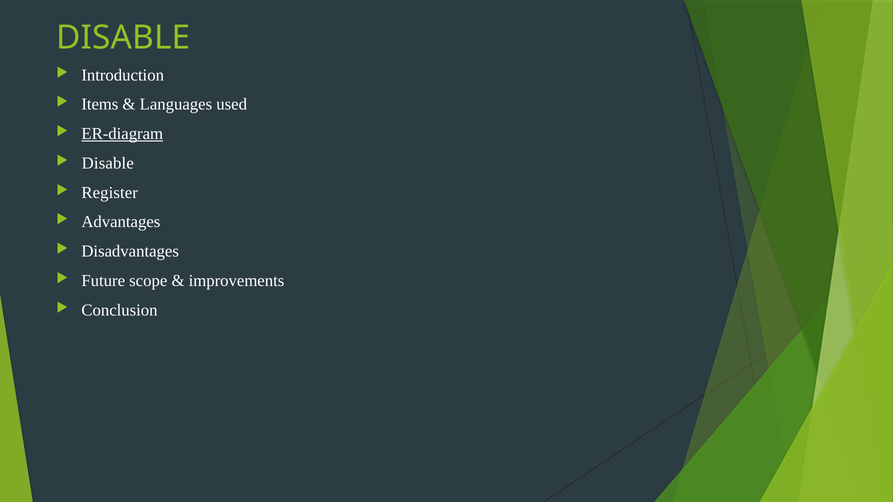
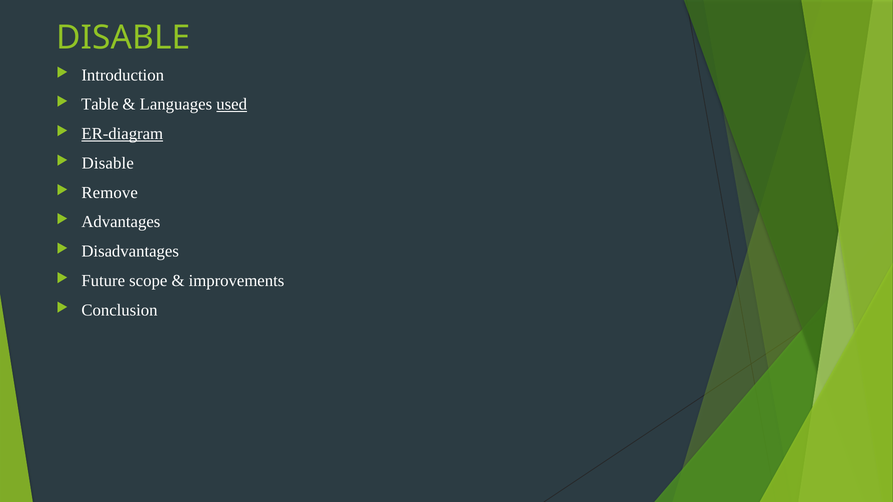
Items: Items -> Table (100, 105)
used underline: none -> present (232, 105)
Register: Register -> Remove (110, 193)
